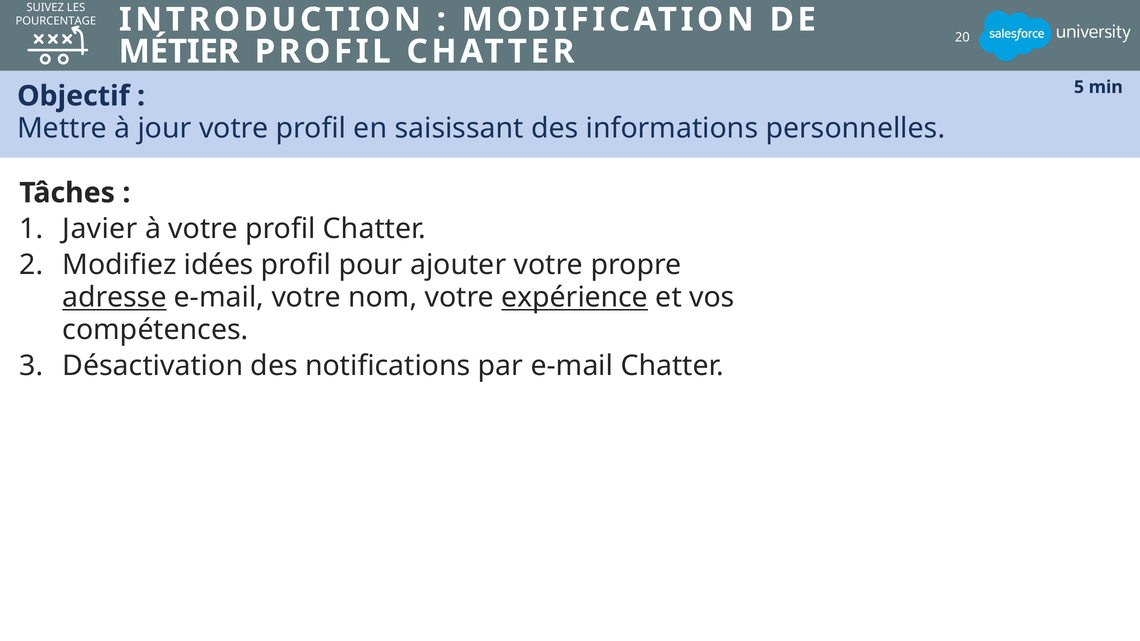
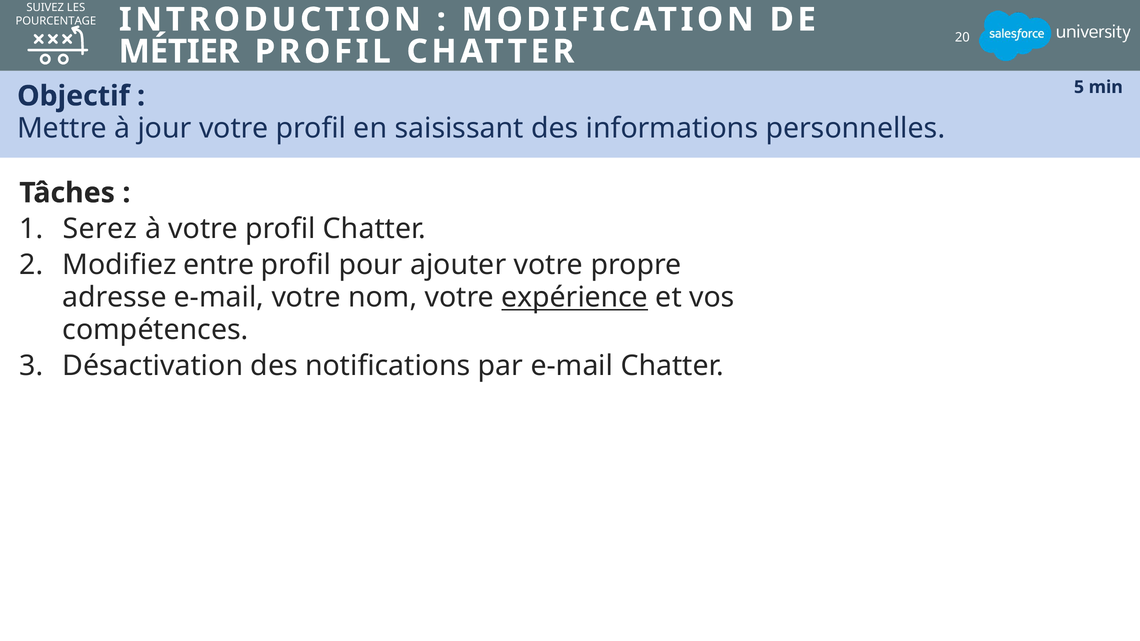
Javier: Javier -> Serez (100, 229)
idées: idées -> entre (219, 265)
adresse underline: present -> none (115, 298)
